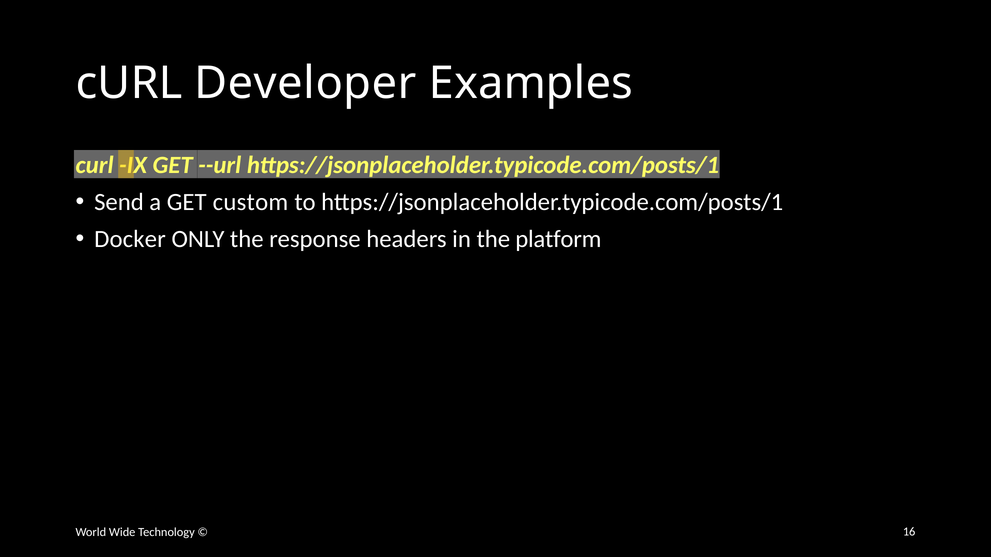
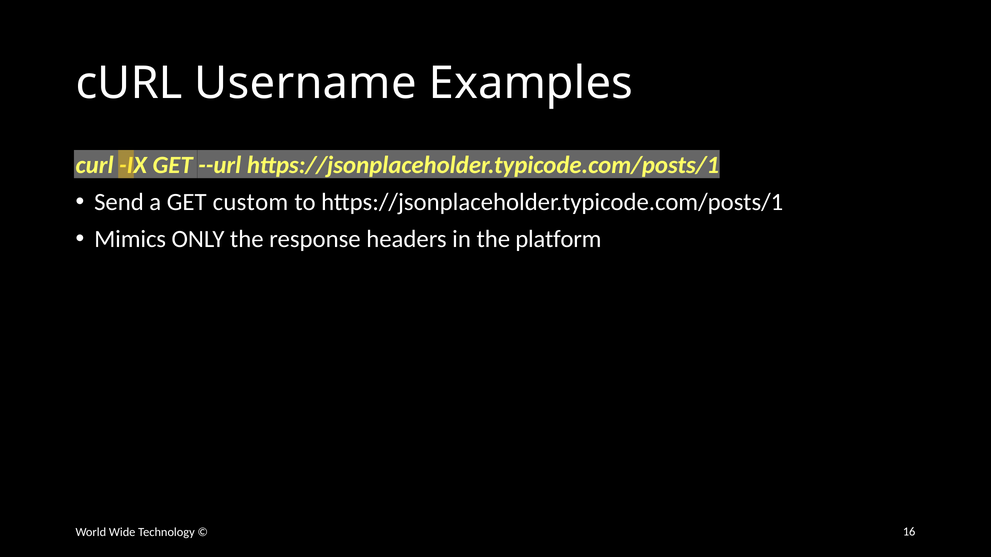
Developer: Developer -> Username (306, 83)
Docker: Docker -> Mimics (130, 239)
